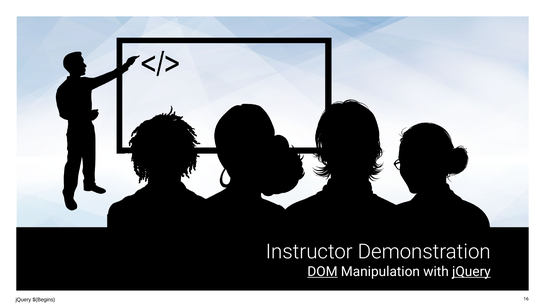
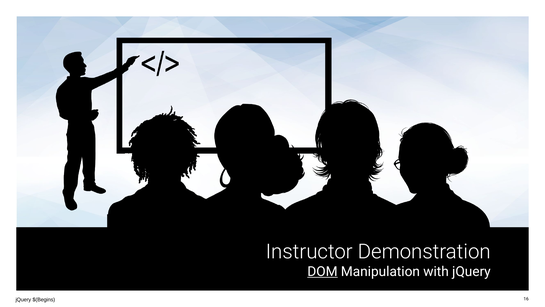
jQuery underline: present -> none (471, 271)
